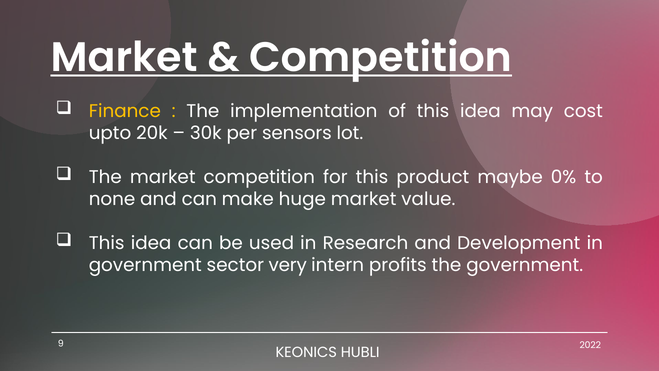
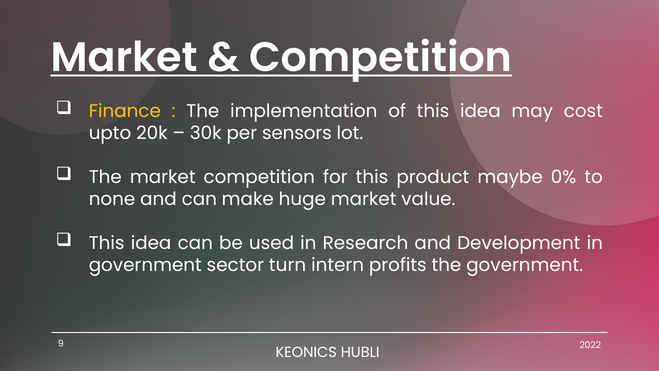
very: very -> turn (288, 265)
